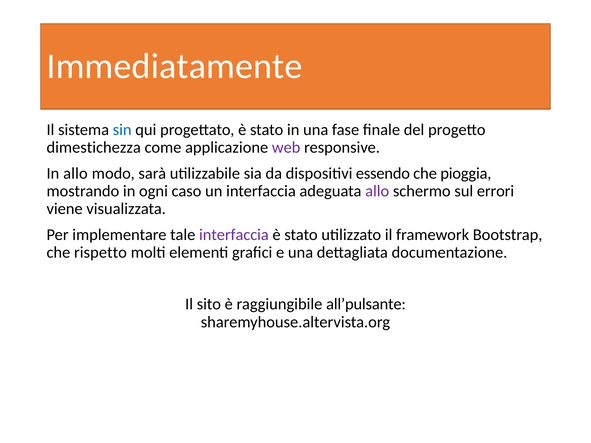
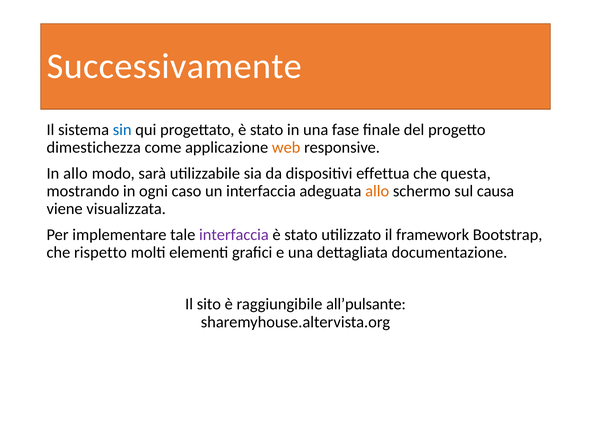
Immediatamente: Immediatamente -> Successivamente (174, 66)
web colour: purple -> orange (286, 147)
essendo: essendo -> effettua (383, 173)
pioggia: pioggia -> questa (466, 173)
allo colour: purple -> orange (377, 191)
errori: errori -> causa (496, 191)
